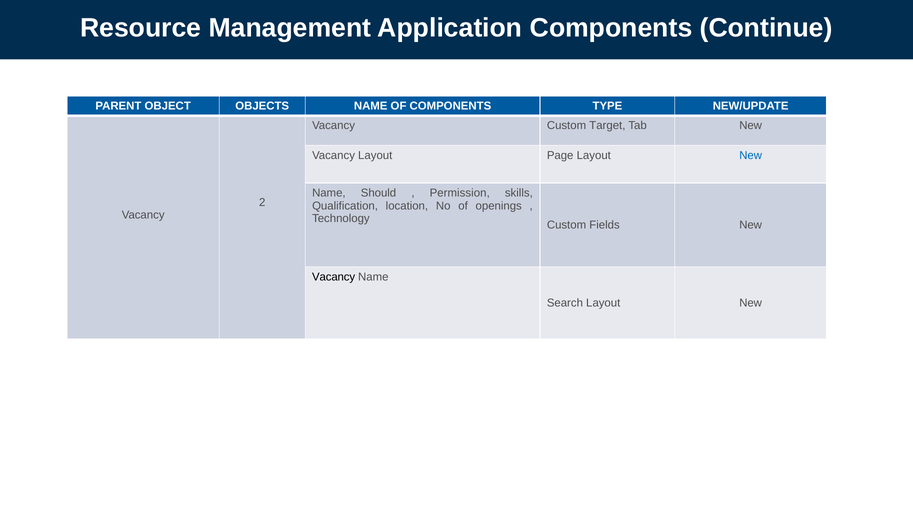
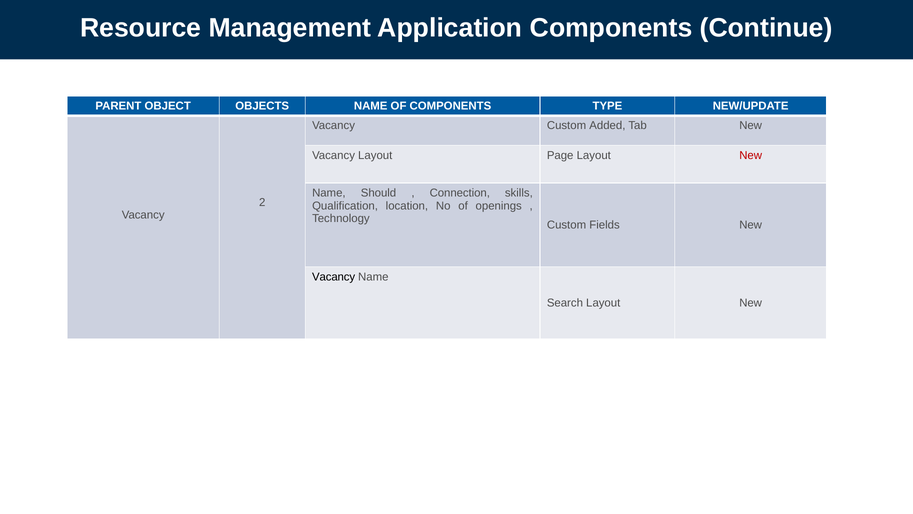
Target: Target -> Added (607, 126)
New colour: blue -> red (751, 155)
Permission: Permission -> Connection (460, 193)
